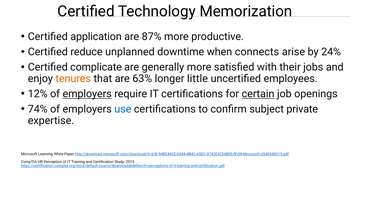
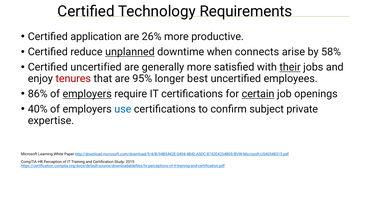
Memorization: Memorization -> Requirements (246, 11)
87%: 87% -> 26% (152, 37)
unplanned underline: none -> present (130, 52)
24%: 24% -> 58% (331, 52)
Certified complicate: complicate -> uncertified (96, 67)
their underline: none -> present (290, 67)
tenures colour: orange -> red (73, 79)
63%: 63% -> 95% (142, 79)
little: little -> best (197, 79)
12%: 12% -> 86% (38, 94)
74%: 74% -> 40% (38, 109)
